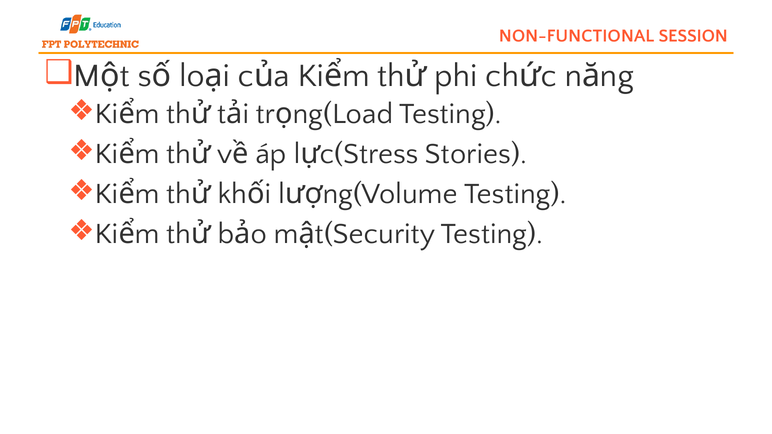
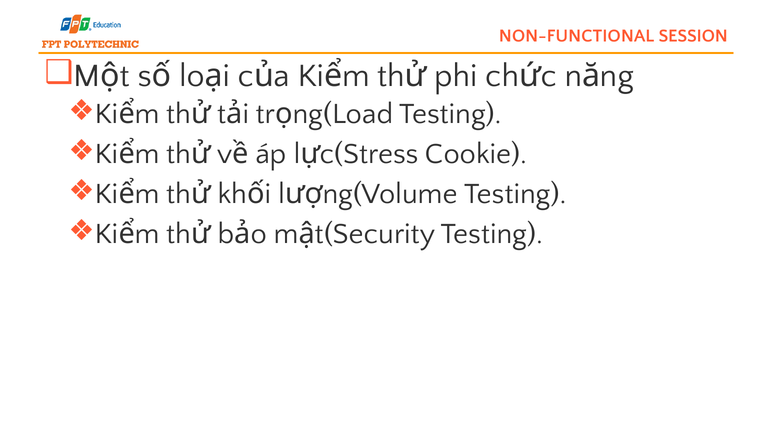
Stories: Stories -> Cookie (476, 154)
